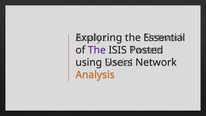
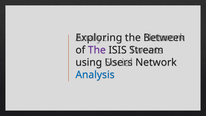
Essential: Essential -> Between (164, 38)
Posted: Posted -> Stream (146, 50)
Analysis colour: orange -> blue (95, 75)
